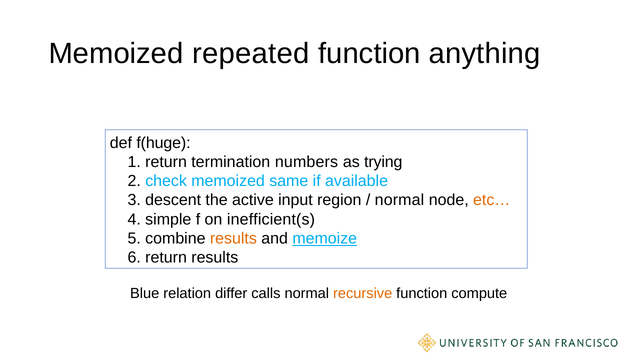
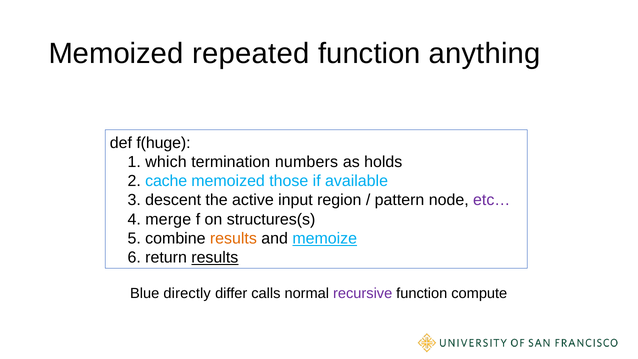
1 return: return -> which (166, 162)
trying: trying -> holds (383, 162)
check: check -> cache (166, 181)
same: same -> those (289, 181)
normal: normal -> pattern (400, 200)
etc… colour: orange -> purple (492, 200)
simple: simple -> merge (168, 219)
inefficient(s: inefficient(s -> structures(s (271, 219)
results underline: none -> present (215, 258)
relation: relation -> directly (187, 294)
recursive colour: orange -> purple (363, 294)
